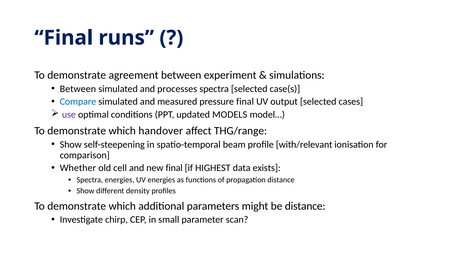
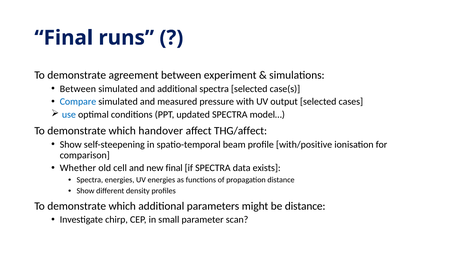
and processes: processes -> additional (177, 89)
pressure final: final -> with (245, 102)
use colour: purple -> blue (69, 115)
updated MODELS: MODELS -> SPECTRA (230, 115)
THG/range: THG/range -> THG/affect (241, 131)
with/relevant: with/relevant -> with/positive (304, 145)
if HIGHEST: HIGHEST -> SPECTRA (213, 169)
